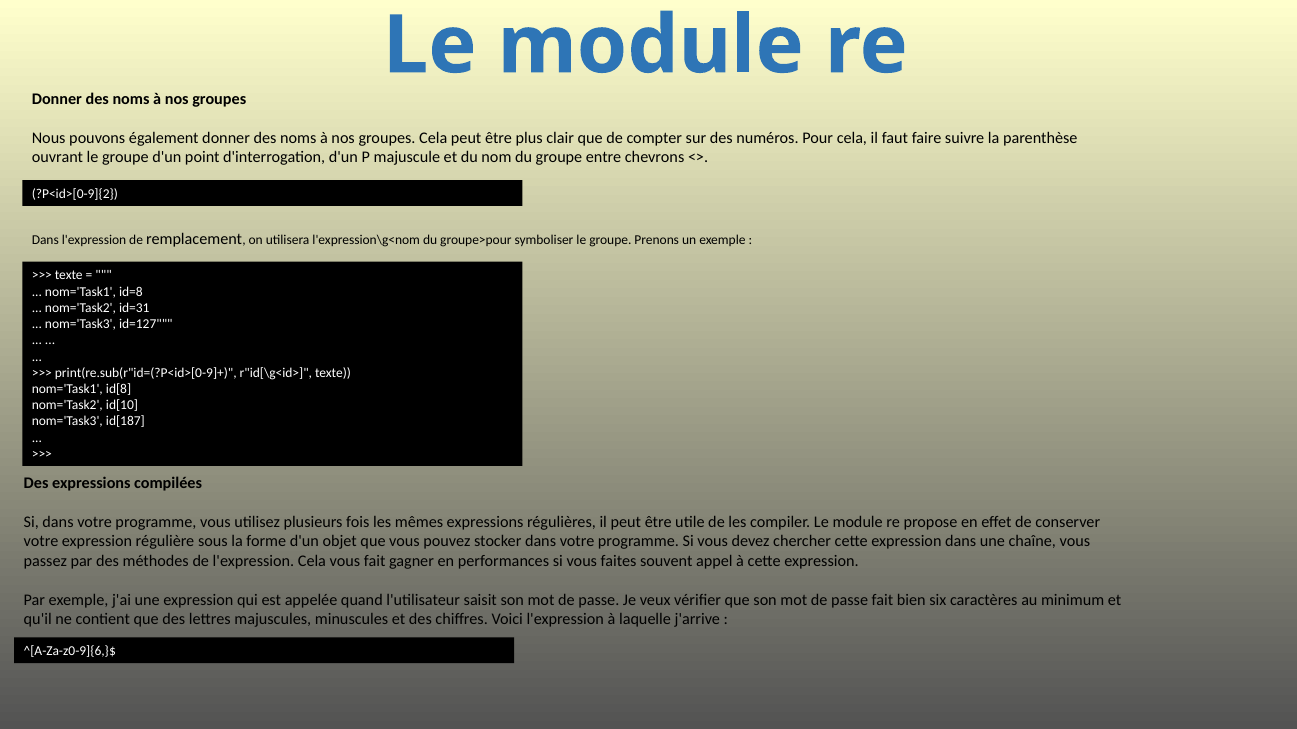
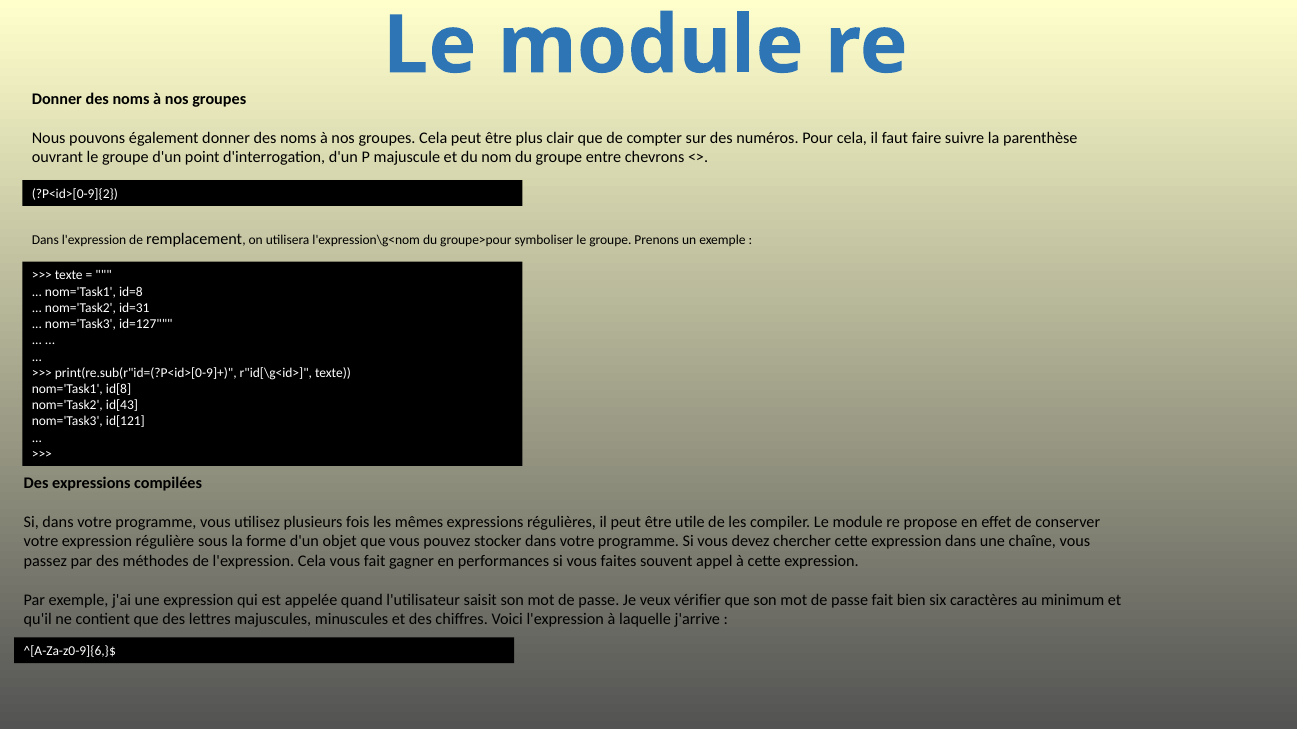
id[10: id[10 -> id[43 (122, 406)
id[187: id[187 -> id[121 (125, 422)
